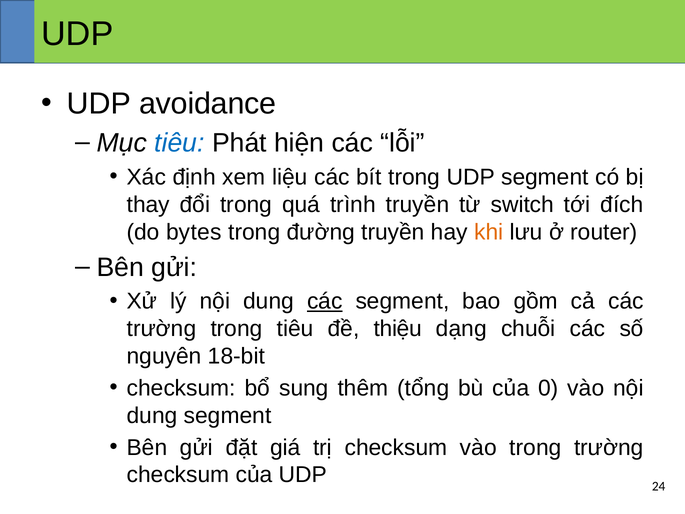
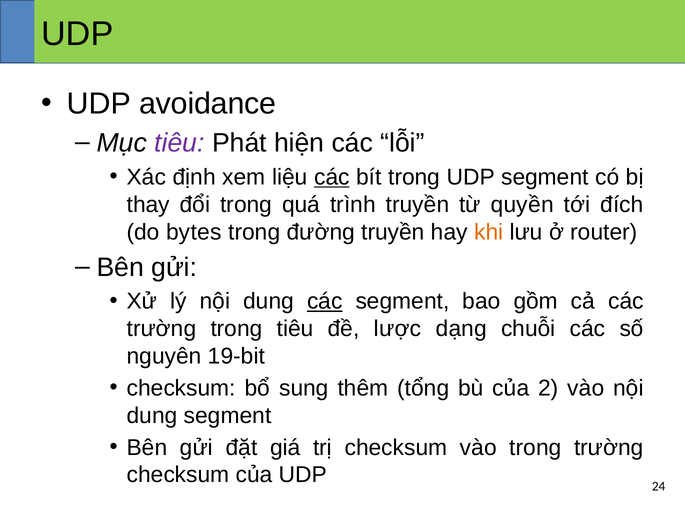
tiêu colour: blue -> purple (179, 143)
các underline: none -> present (332, 177)
switch: switch -> quyền (522, 204)
thiệu: thiệu -> lược (398, 329)
18-bit: 18-bit -> 19-bit (236, 356)
0: 0 -> 2 (548, 388)
